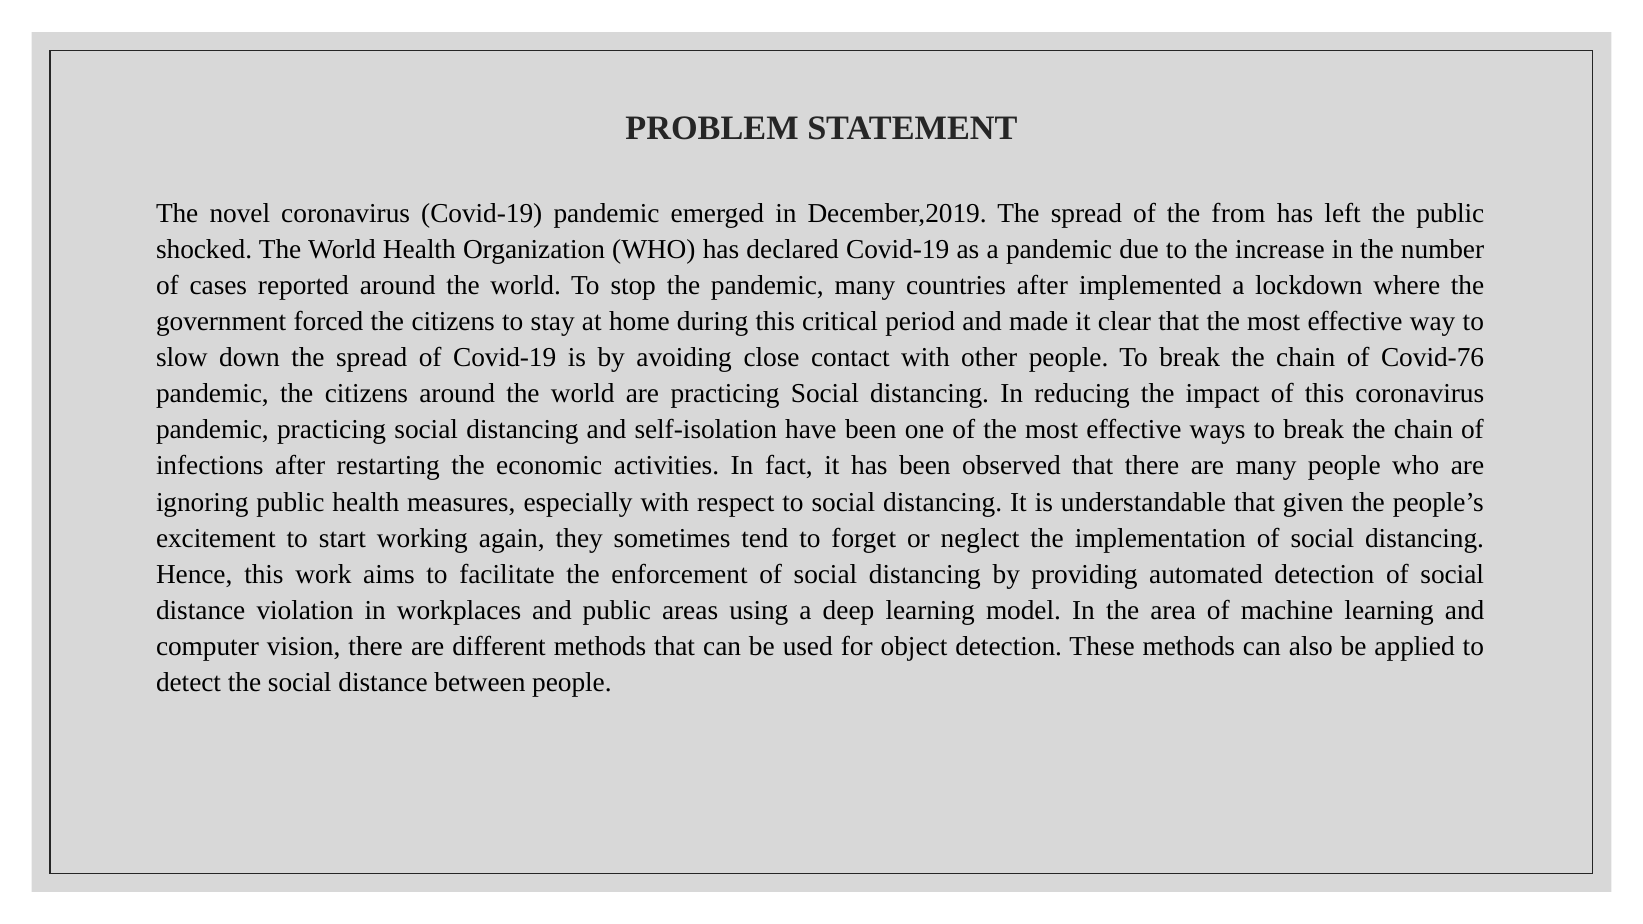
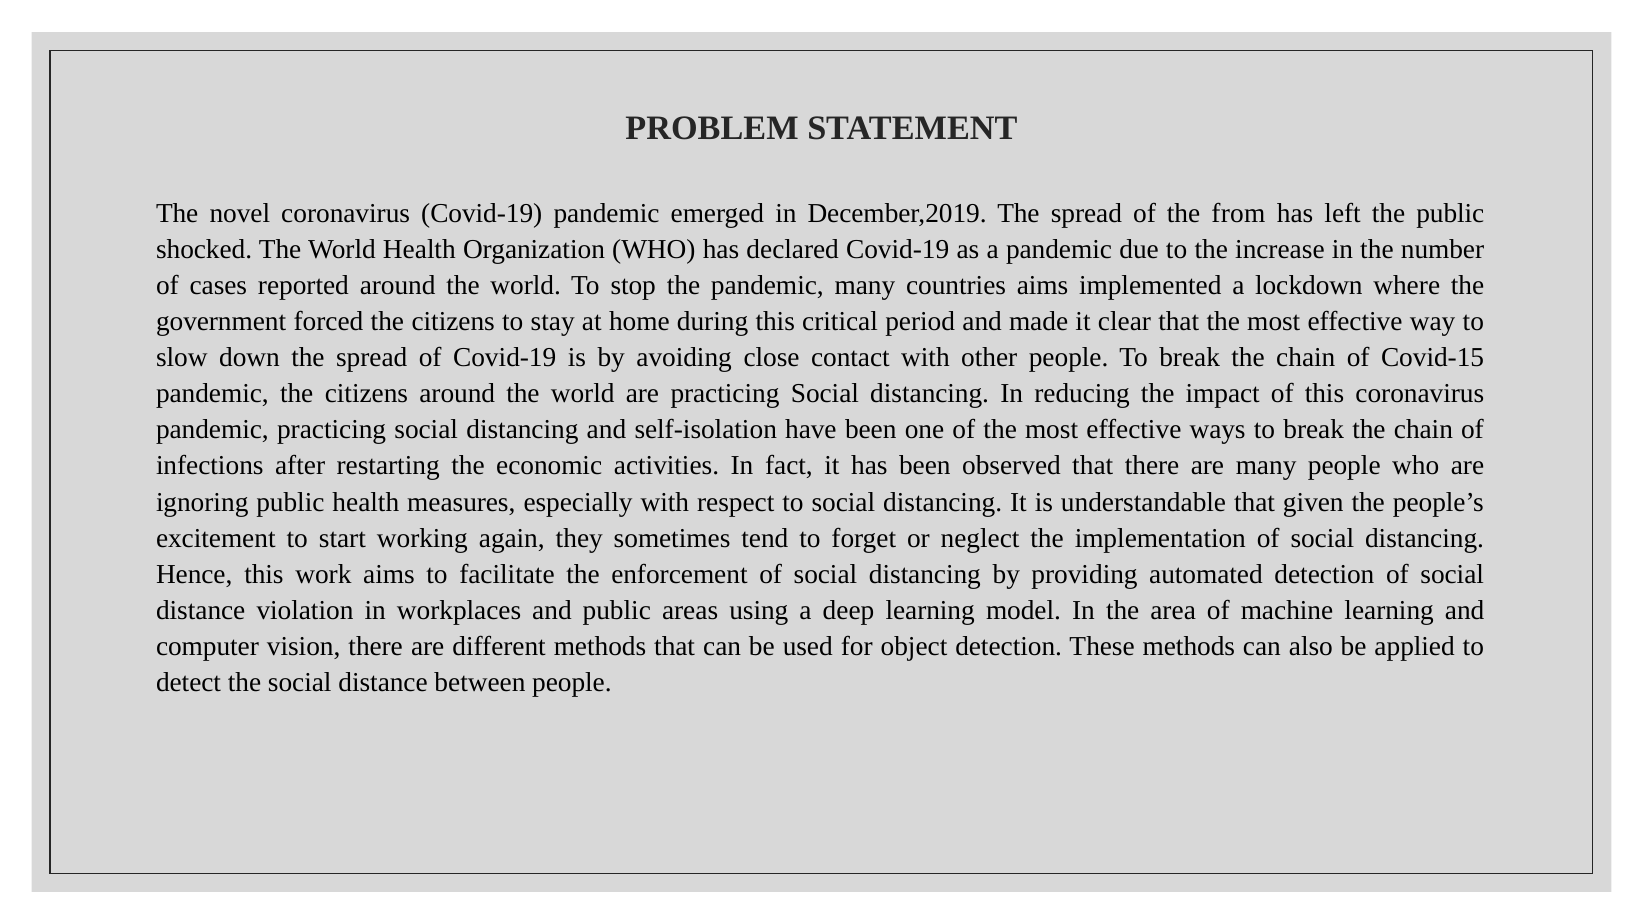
countries after: after -> aims (1043, 286)
Covid-76: Covid-76 -> Covid-15 (1433, 358)
